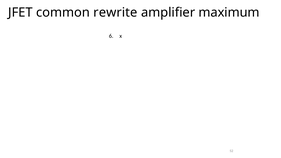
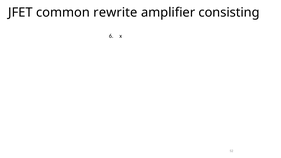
maximum: maximum -> consisting (229, 13)
